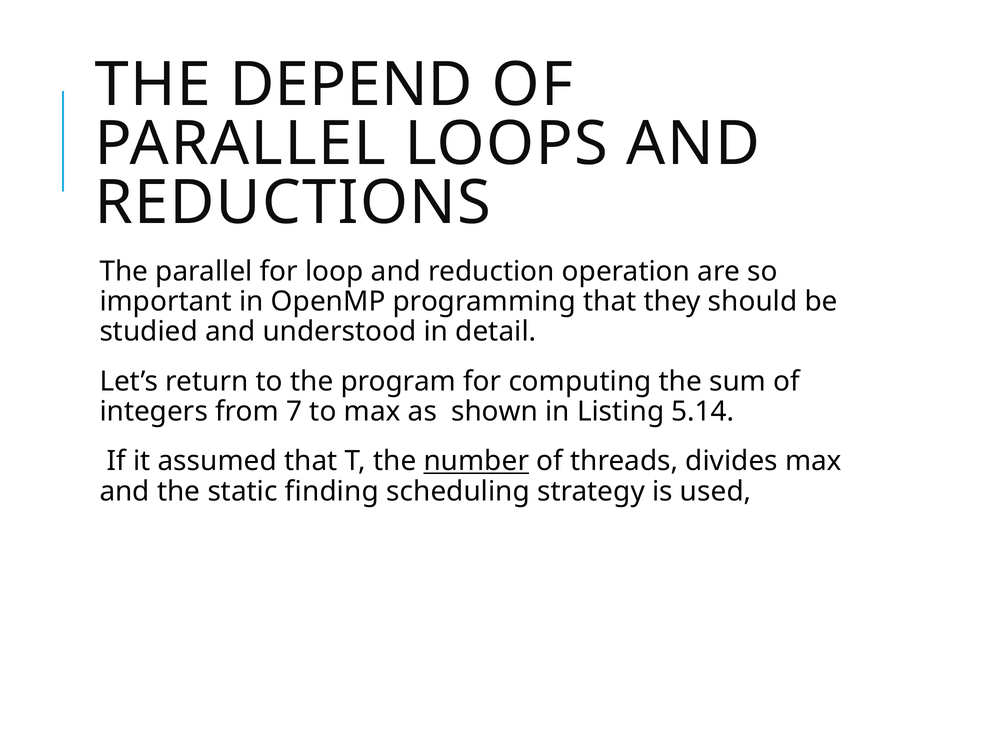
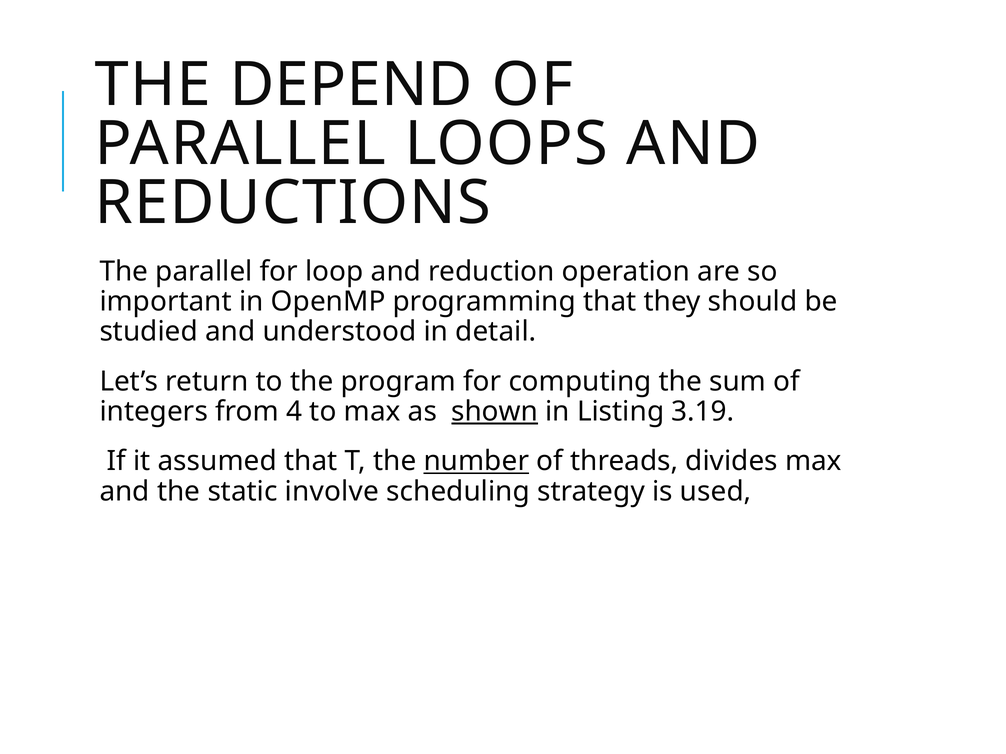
7: 7 -> 4 (294, 412)
shown underline: none -> present (495, 412)
5.14: 5.14 -> 3.19 (703, 412)
finding: finding -> involve (332, 492)
